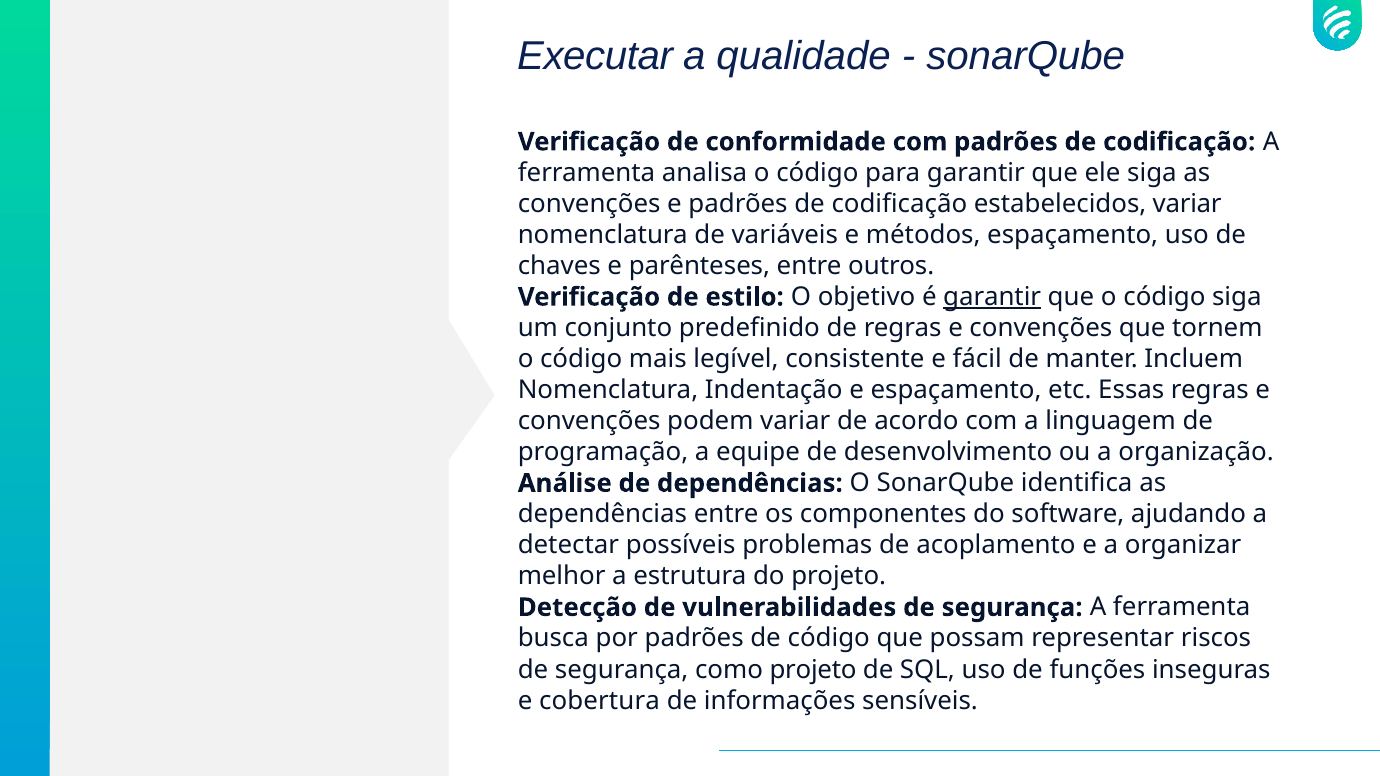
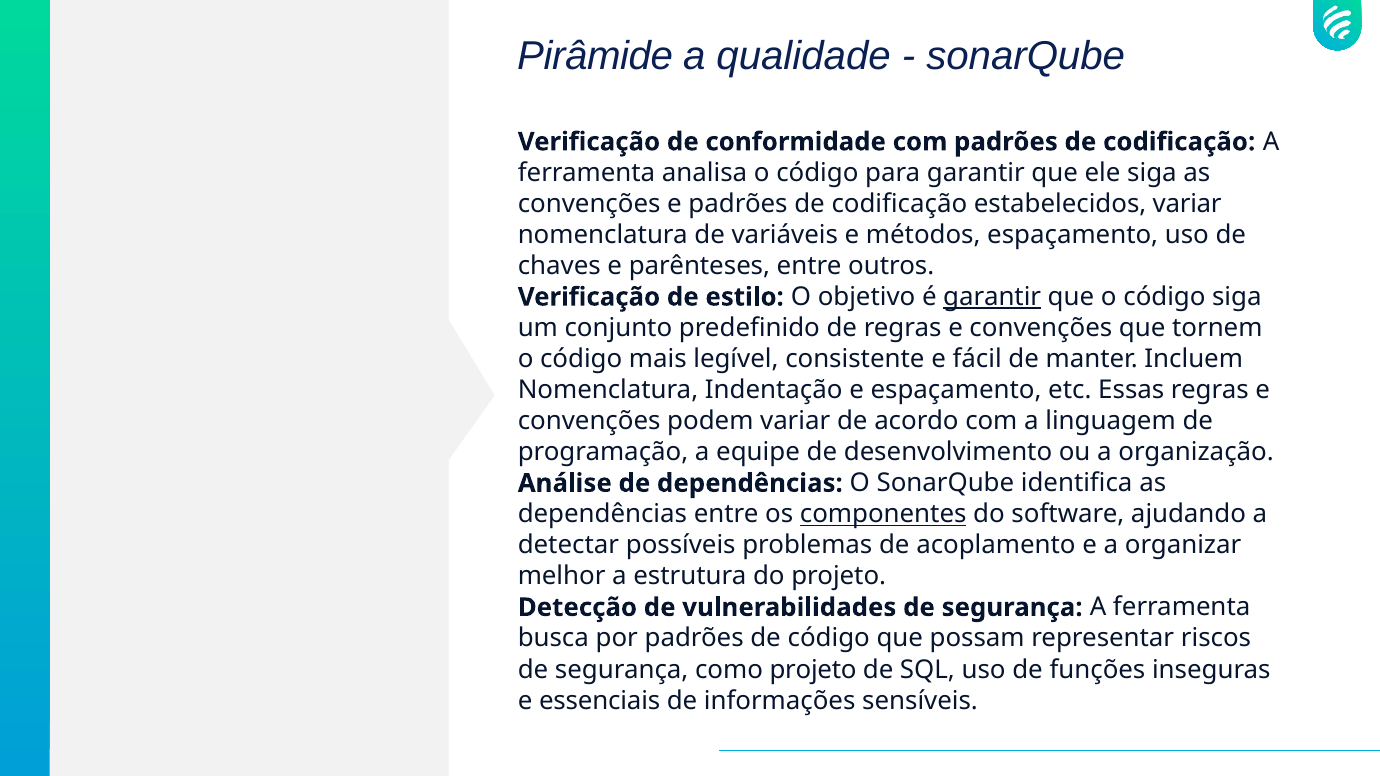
Executar: Executar -> Pirâmide (595, 56)
componentes underline: none -> present (883, 514)
cobertura: cobertura -> essenciais (600, 701)
